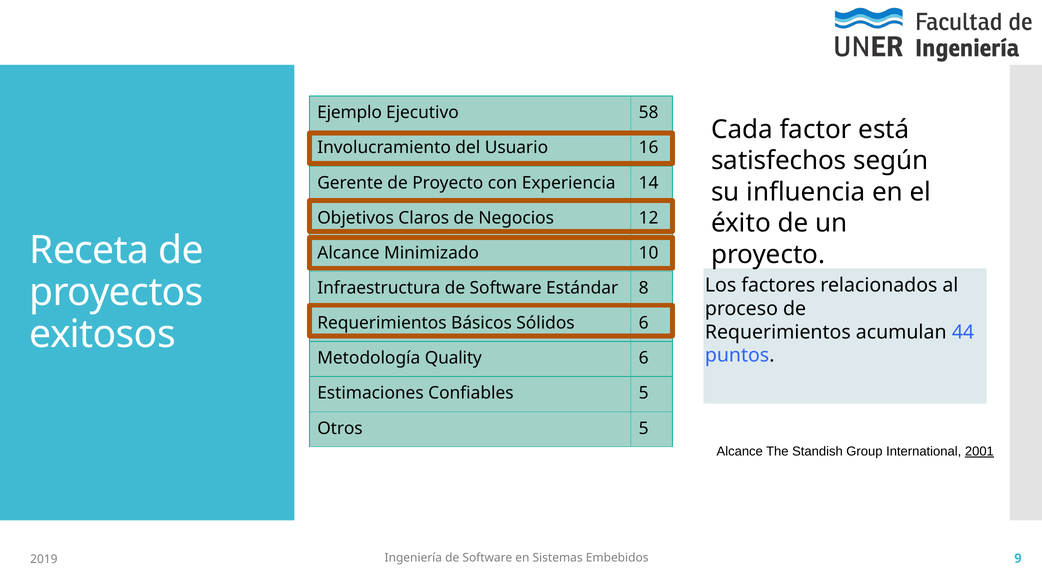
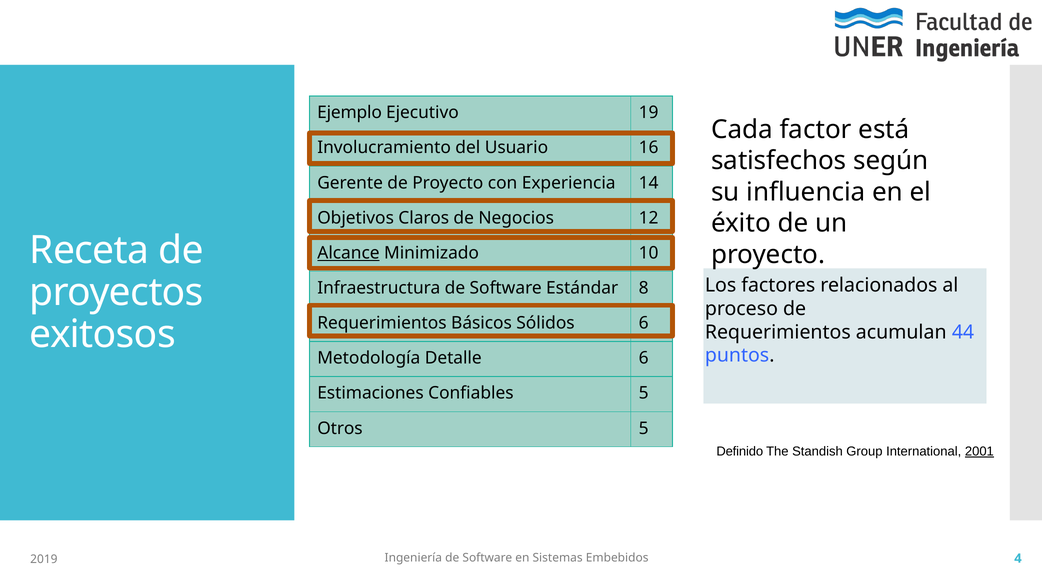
58: 58 -> 19 (649, 113)
Alcance underline: none -> present (348, 253)
Quality: Quality -> Detalle (453, 358)
Alcance: Alcance -> Definido (740, 451)
9: 9 -> 4 (1018, 559)
